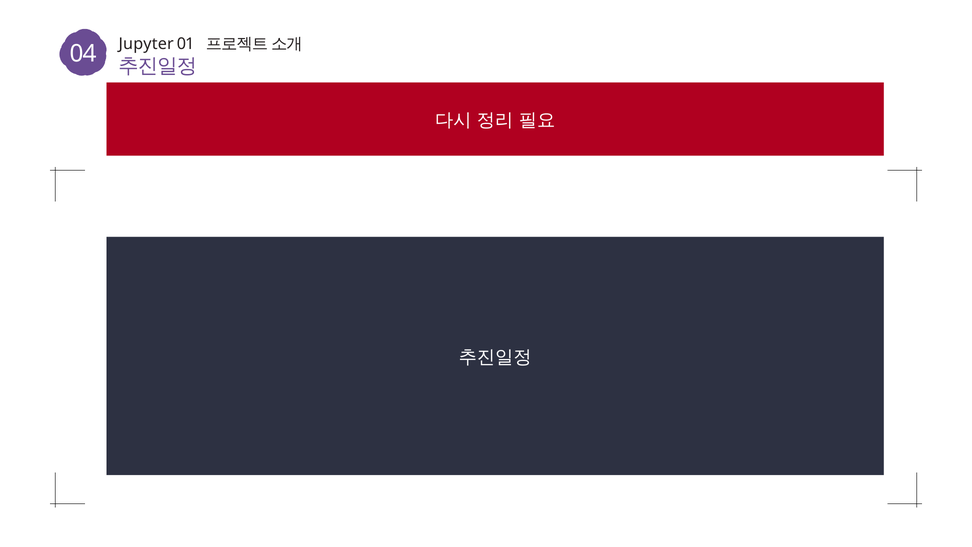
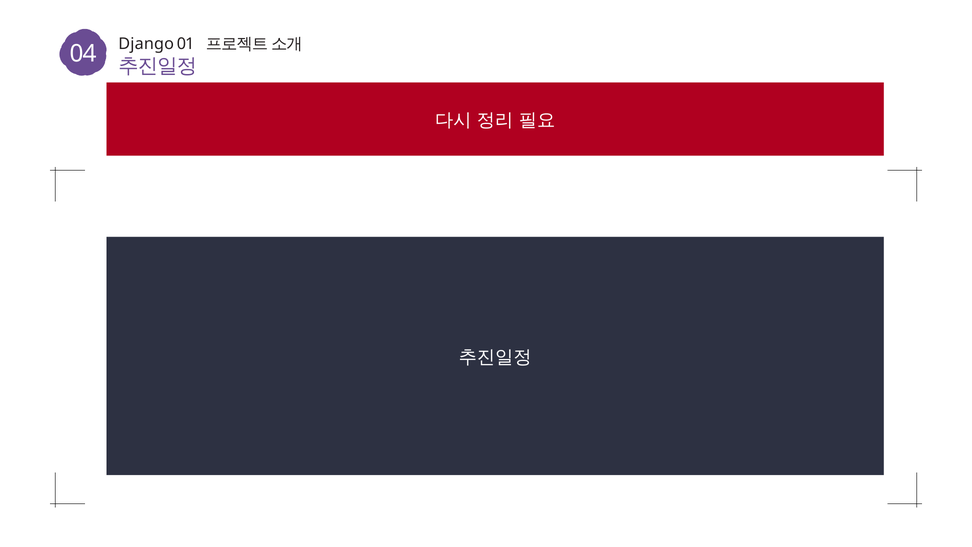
Jupyter: Jupyter -> Django (146, 44)
